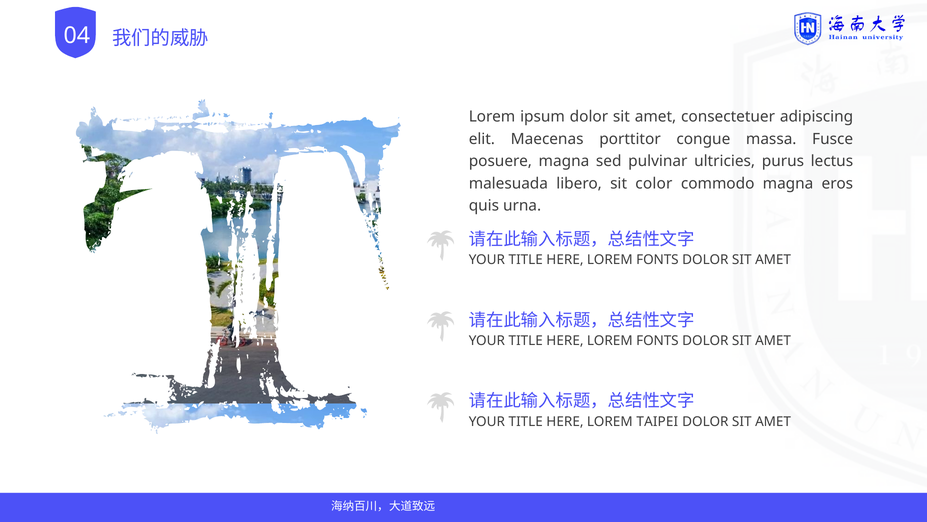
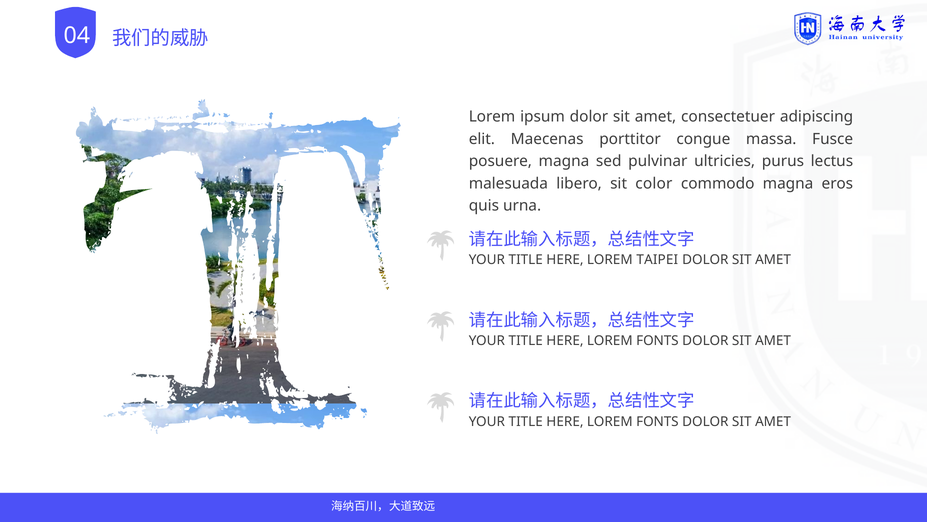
FONTS: FONTS -> TAIPEI (657, 260)
TAIPEI: TAIPEI -> FONTS (657, 421)
